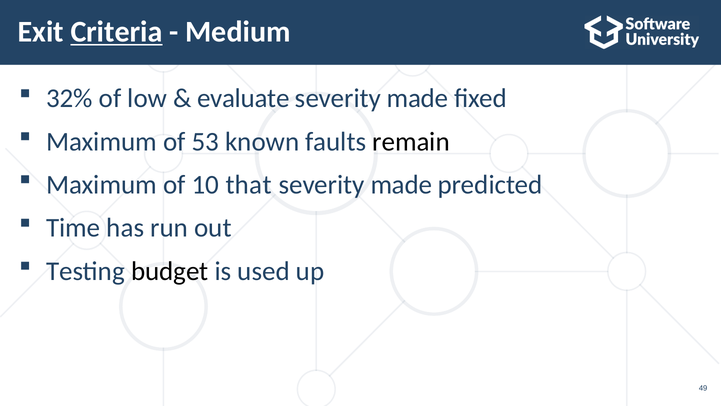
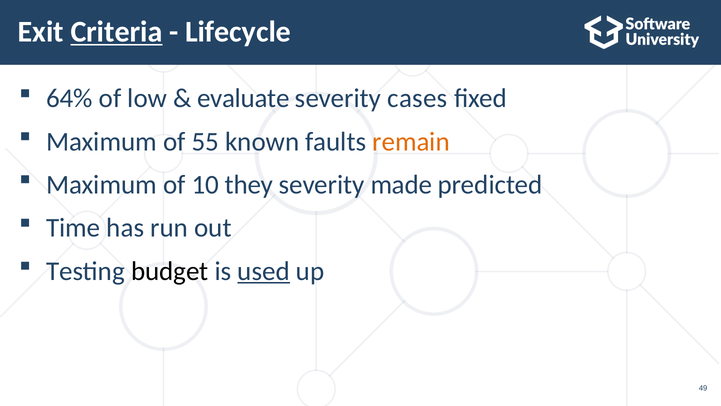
Medium: Medium -> Lifecycle (238, 32)
32%: 32% -> 64% (69, 98)
made: made -> cases (417, 98)
53: 53 -> 55 (205, 142)
remain colour: black -> orange (411, 142)
that: that -> they (249, 185)
used underline: none -> present (264, 271)
